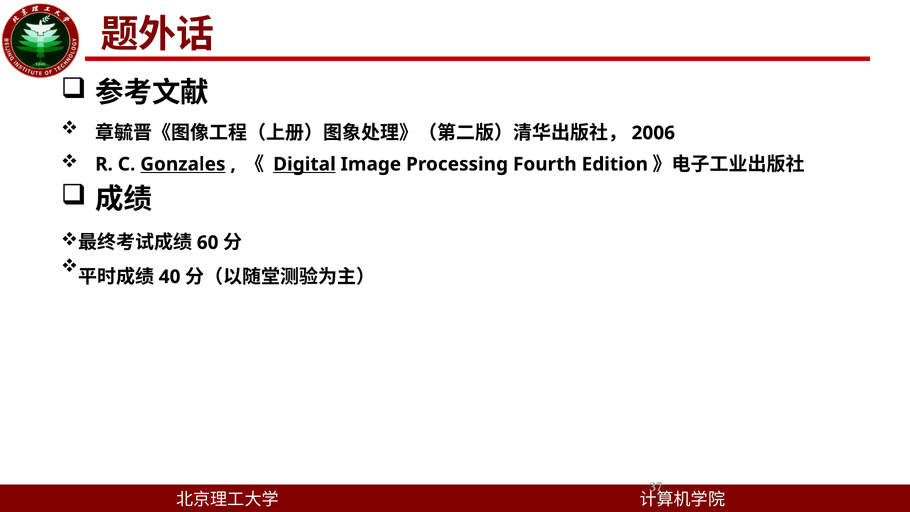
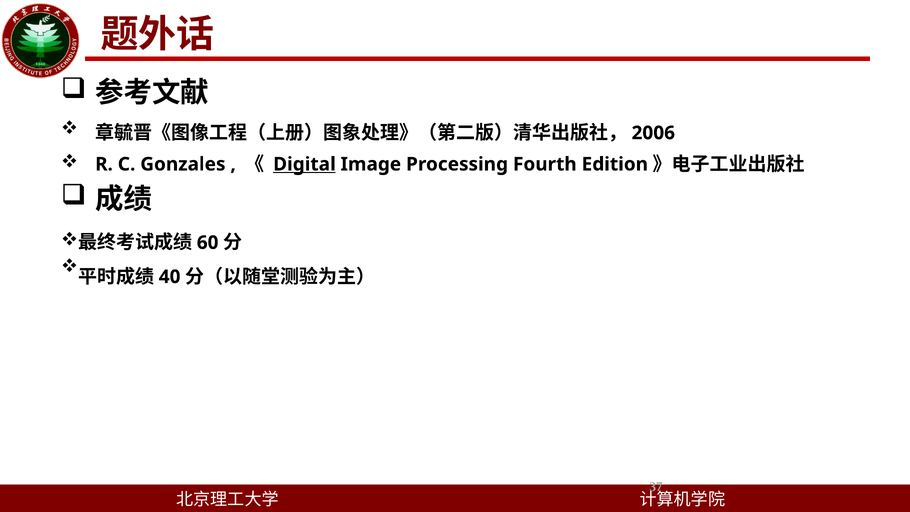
Gonzales underline: present -> none (183, 164)
